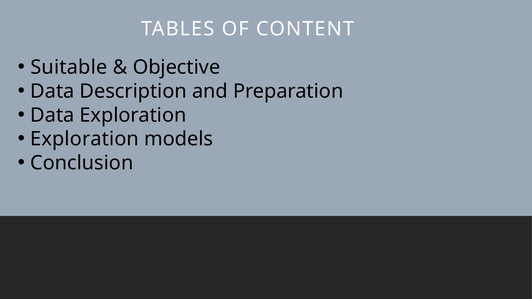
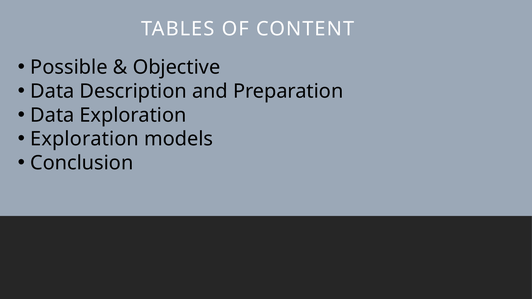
Suitable: Suitable -> Possible (69, 67)
